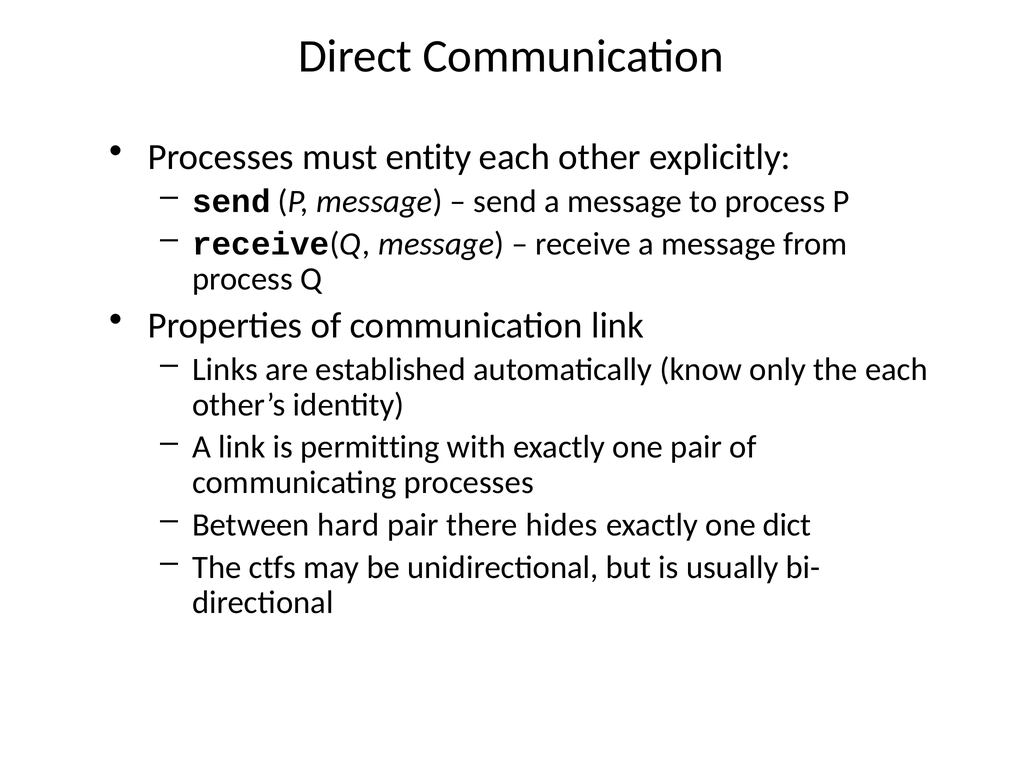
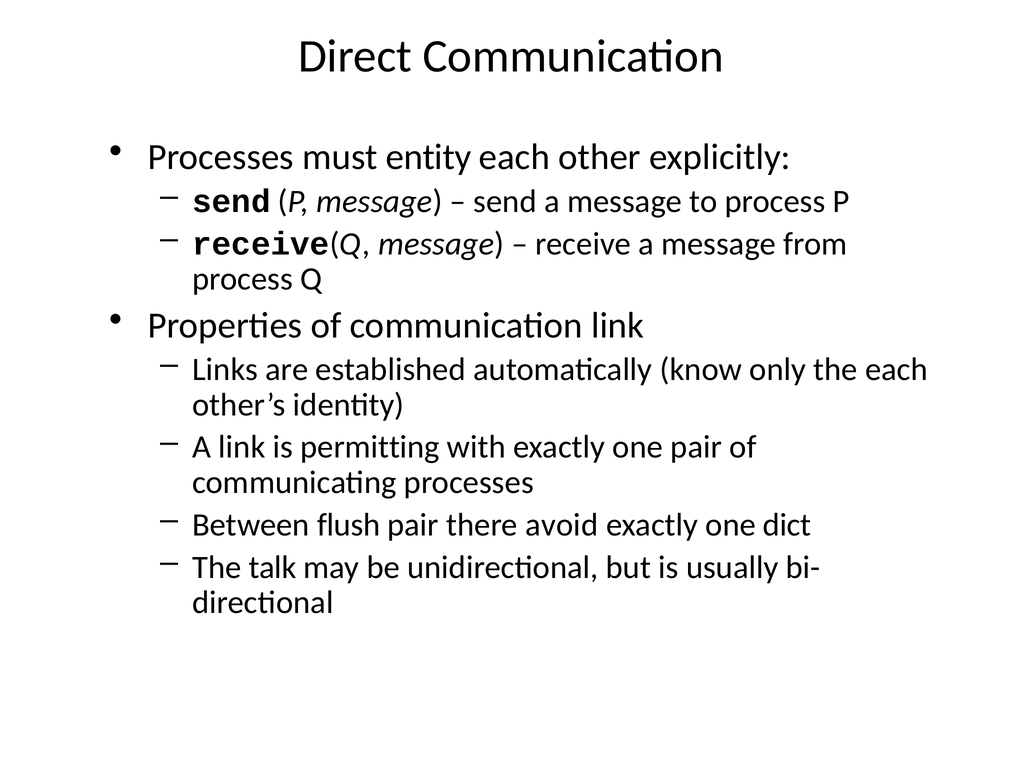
hard: hard -> flush (349, 525)
hides: hides -> avoid (562, 525)
ctfs: ctfs -> talk (273, 567)
